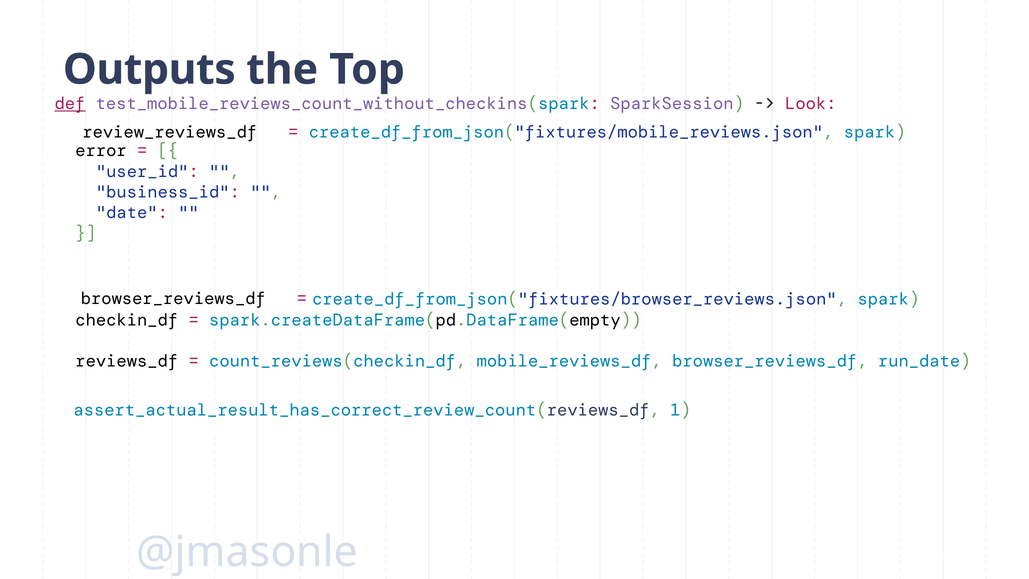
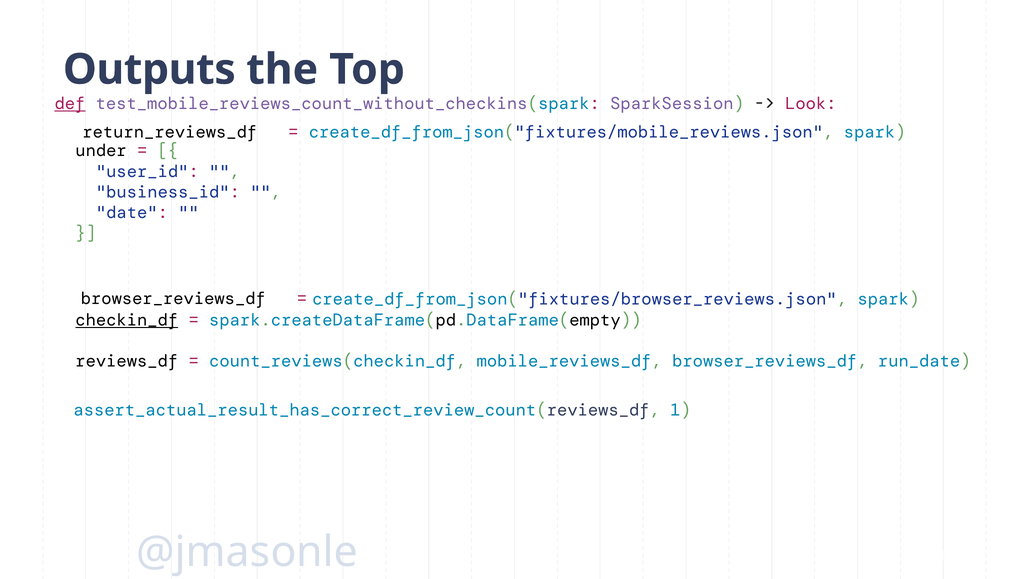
review_reviews_df: review_reviews_df -> return_reviews_df (170, 132)
error: error -> under (101, 151)
checkin_df underline: none -> present (127, 320)
